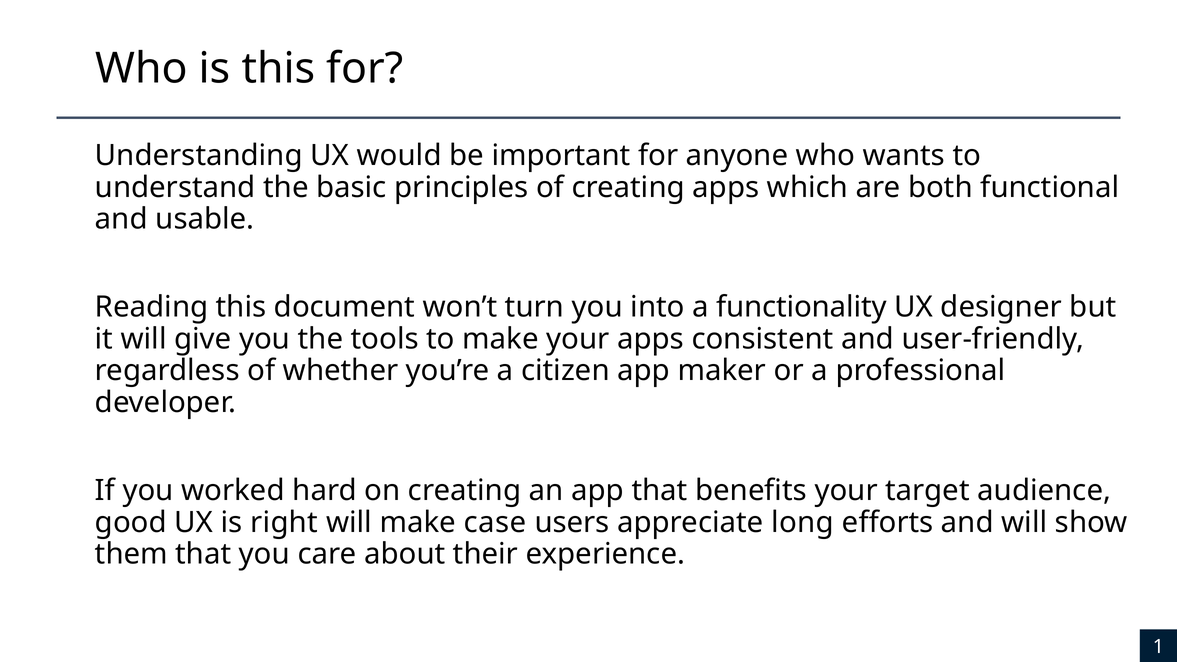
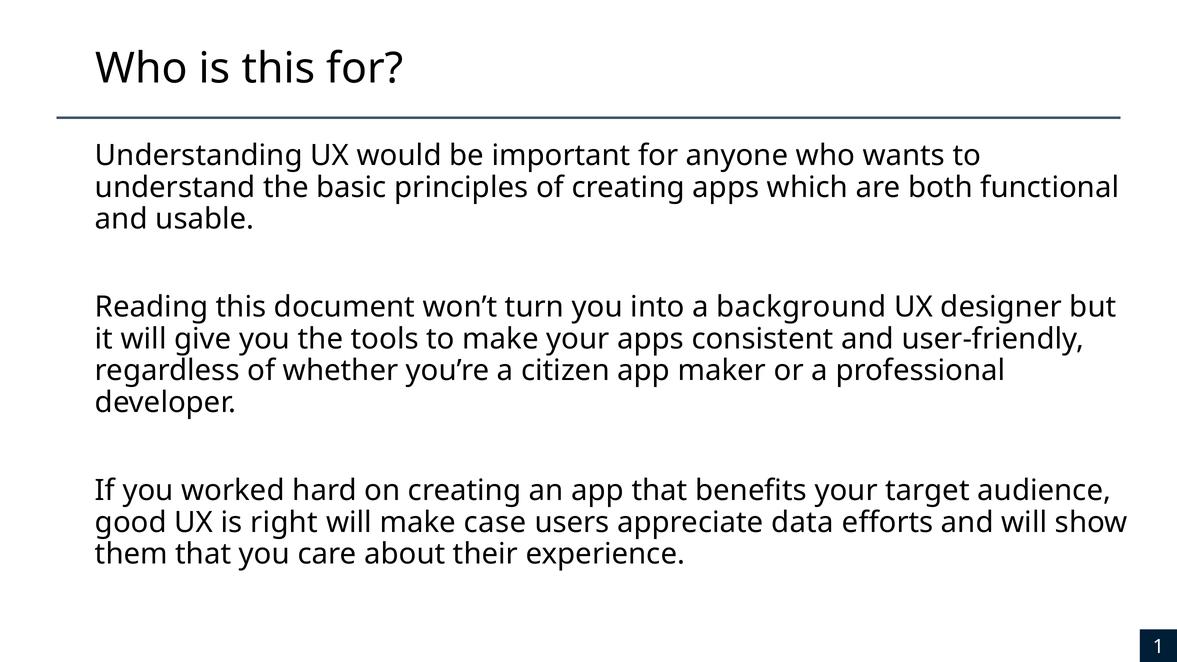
functionality: functionality -> background (801, 307)
long: long -> data (803, 522)
